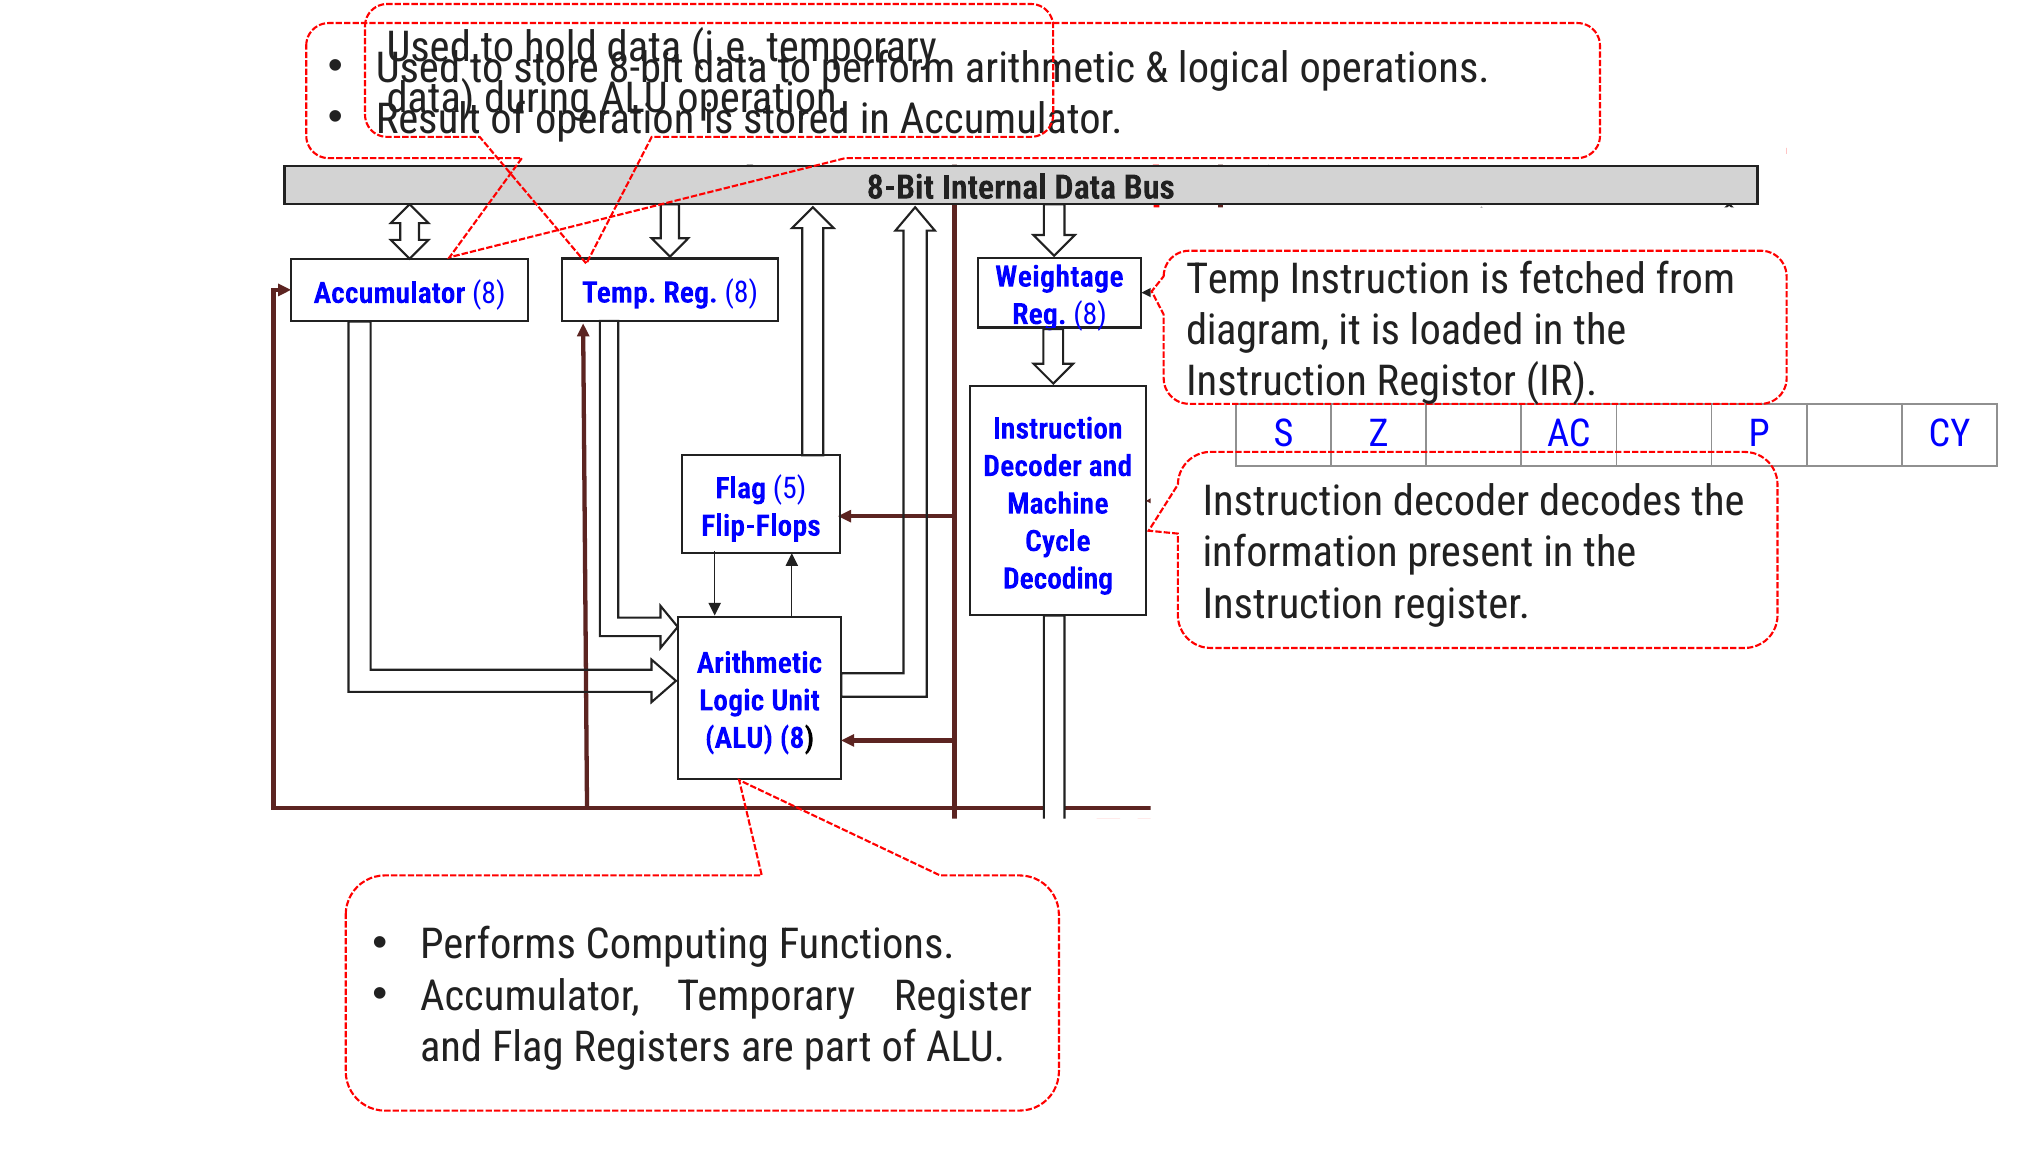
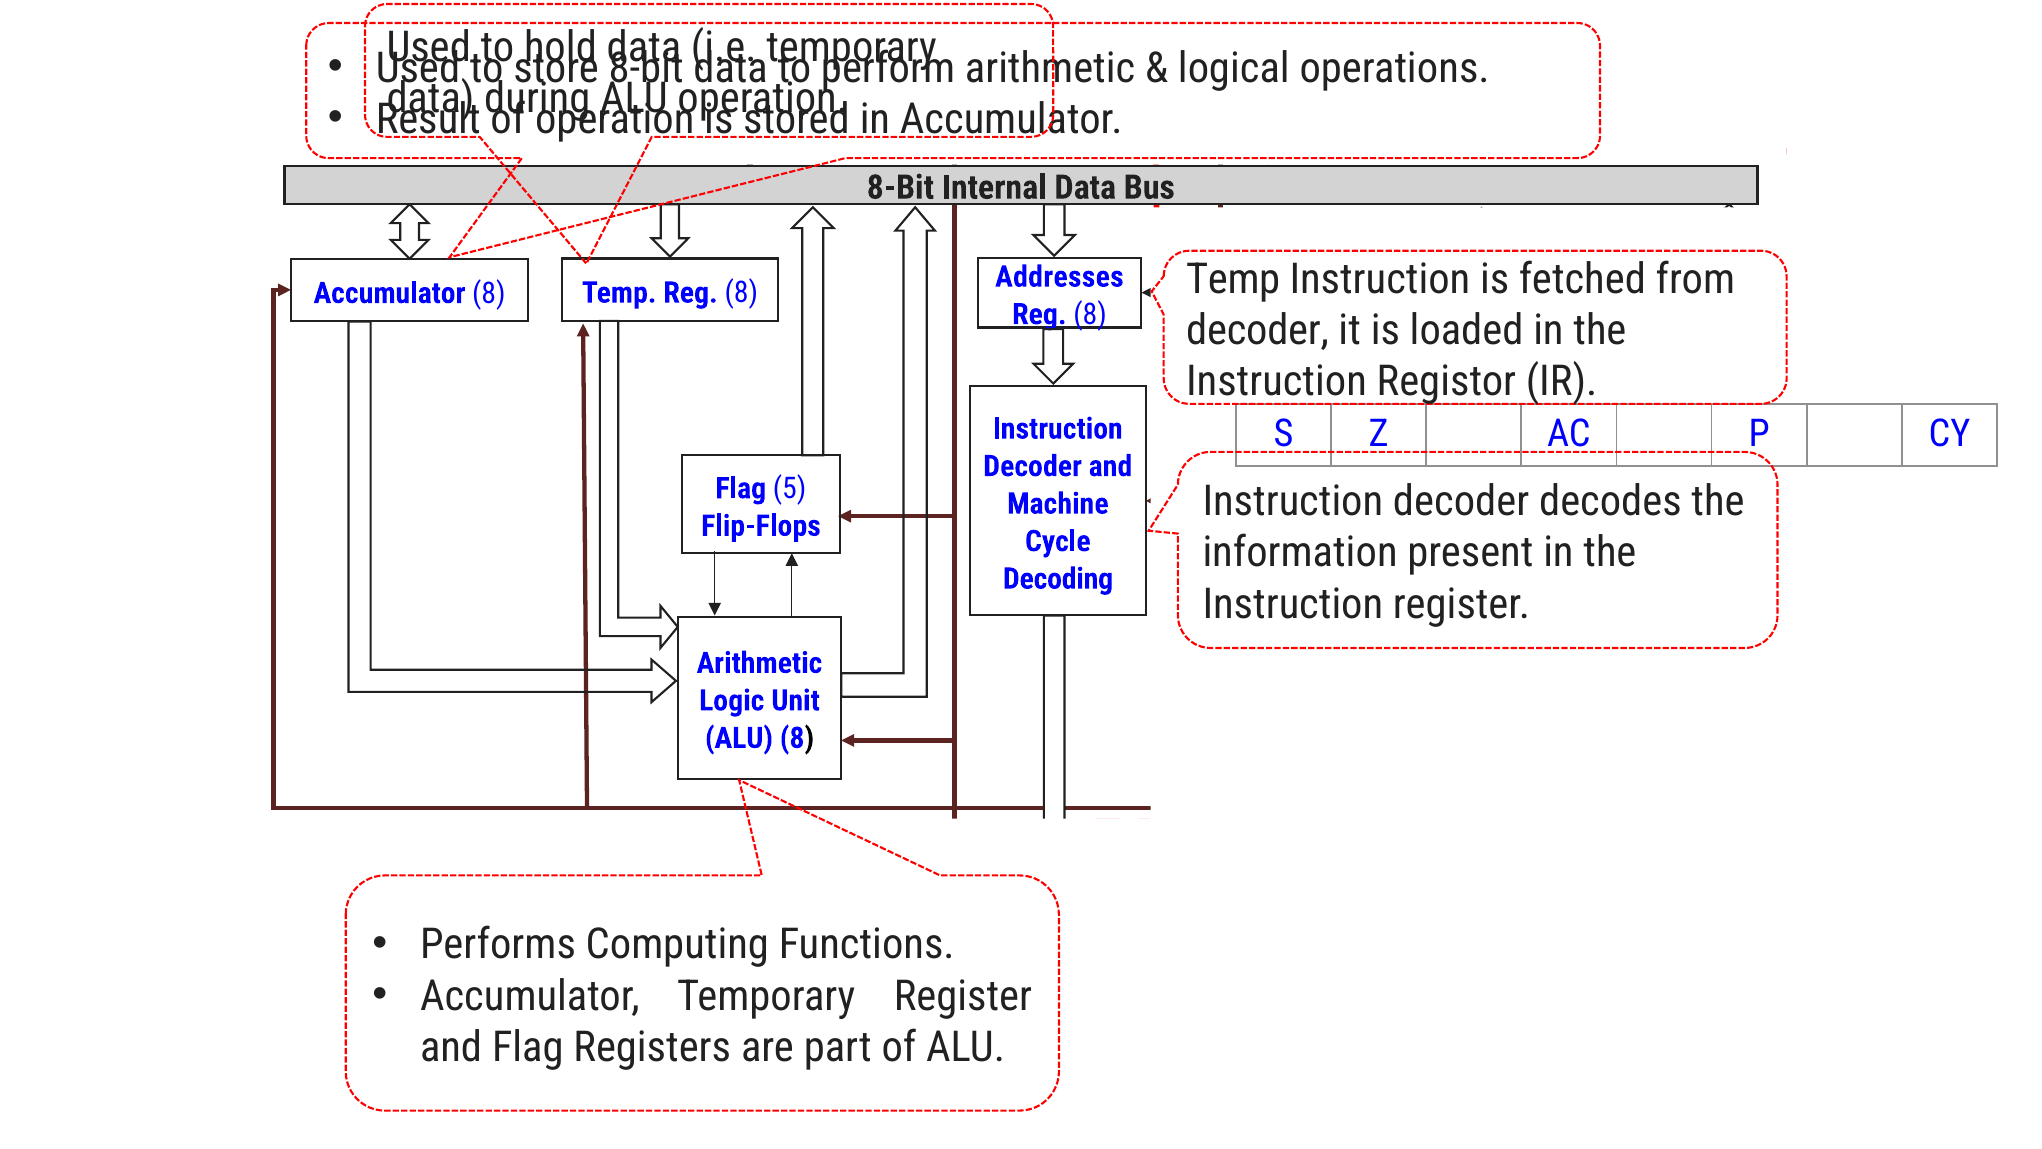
Weightage: Weightage -> Addresses (1059, 277)
diagram: diagram -> decoder (1258, 330)
